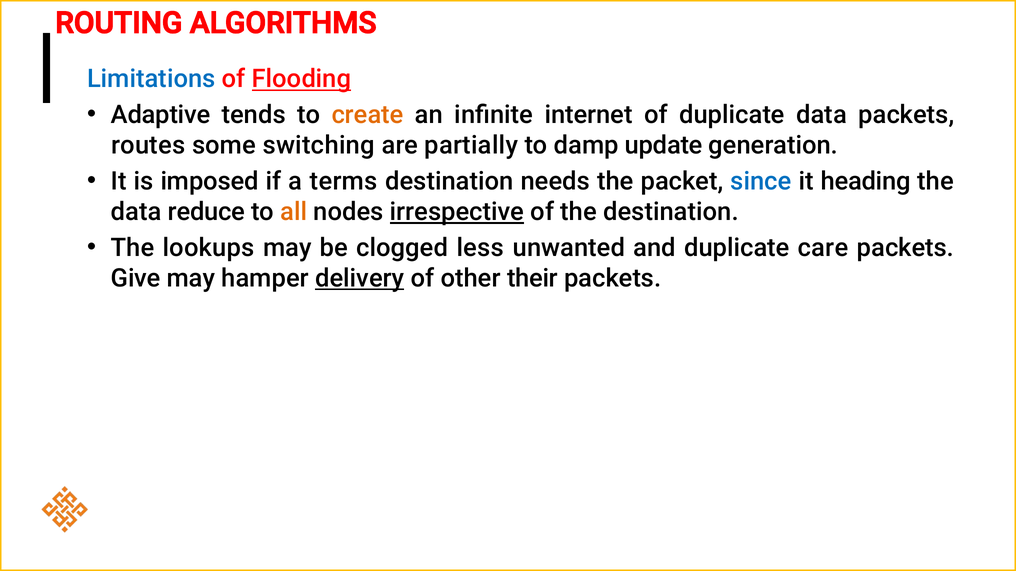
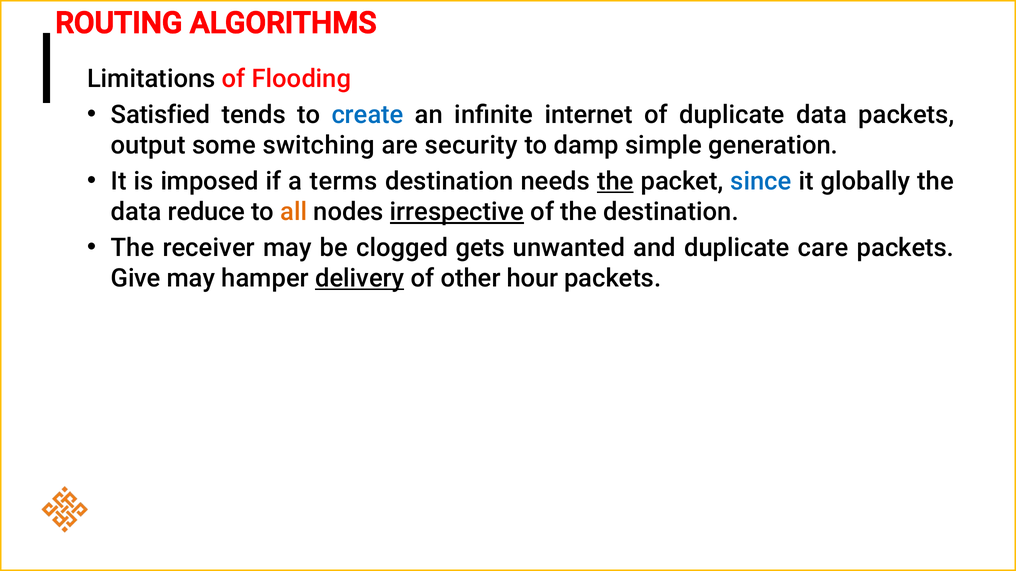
Limitations colour: blue -> black (151, 79)
Flooding underline: present -> none (302, 79)
Adaptive: Adaptive -> Satisfied (161, 115)
create colour: orange -> blue (368, 115)
routes: routes -> output (148, 146)
partially: partially -> security (471, 146)
update: update -> simple (664, 146)
the underline: none -> present (615, 181)
heading: heading -> globally (865, 181)
lookups: lookups -> receiver (209, 248)
less: less -> gets (481, 248)
their: their -> hour (532, 279)
